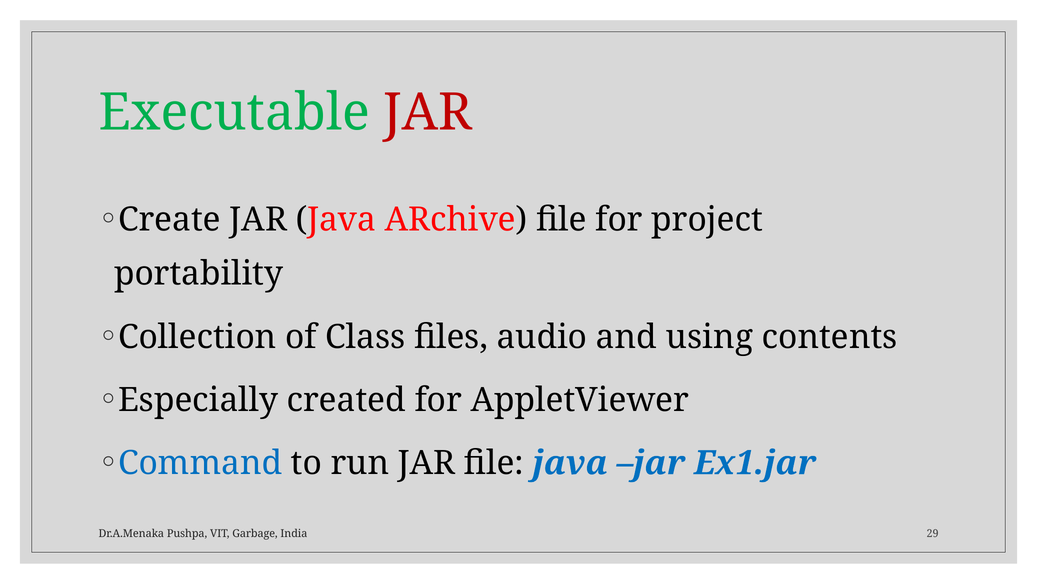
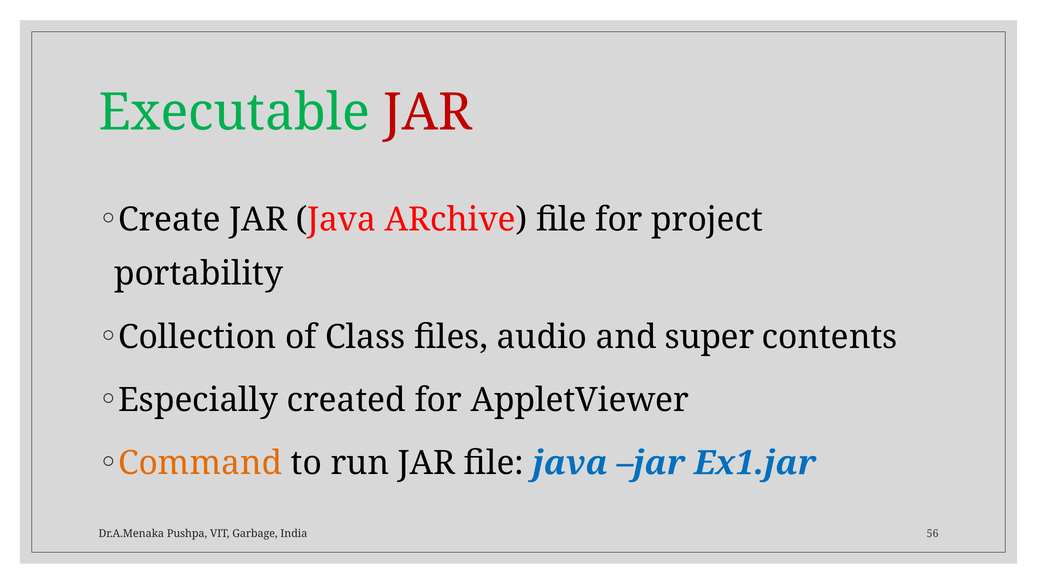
using: using -> super (710, 337)
Command colour: blue -> orange (200, 463)
29: 29 -> 56 (933, 533)
